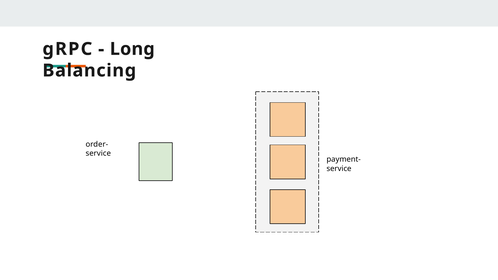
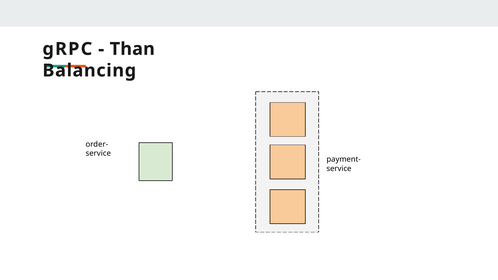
Long: Long -> Than (132, 49)
